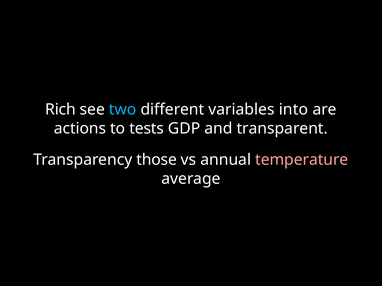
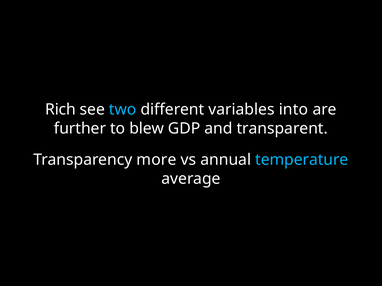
actions: actions -> further (80, 129)
tests: tests -> blew (147, 129)
those: those -> more (156, 160)
temperature colour: pink -> light blue (302, 160)
